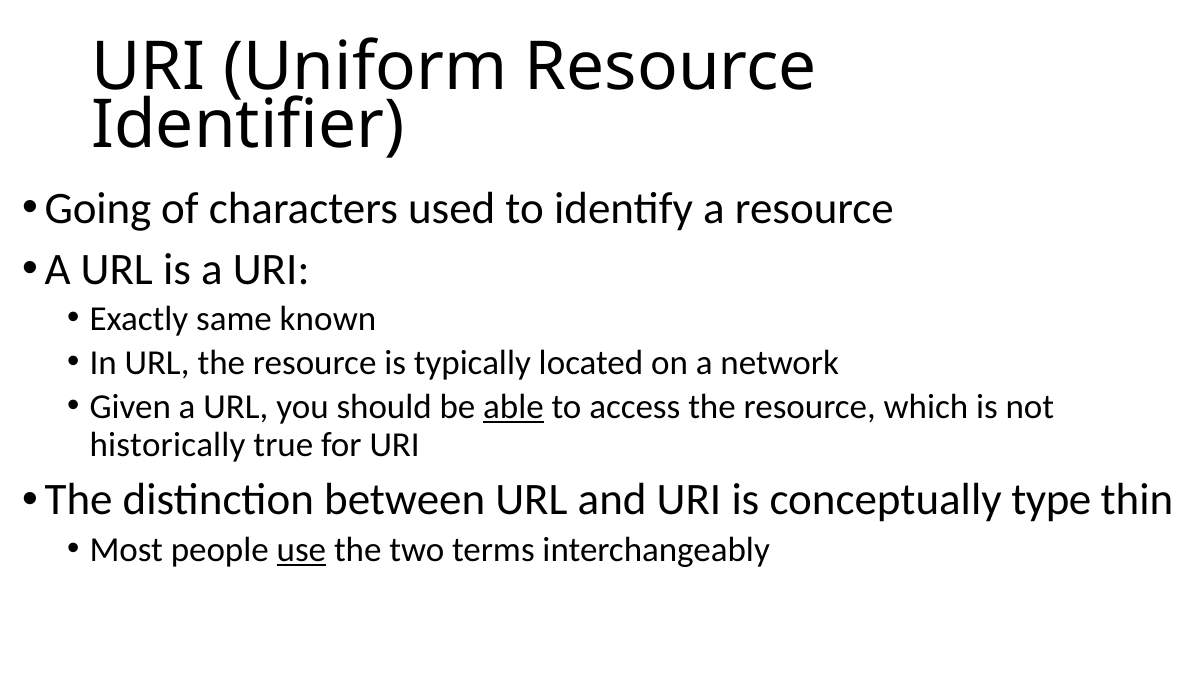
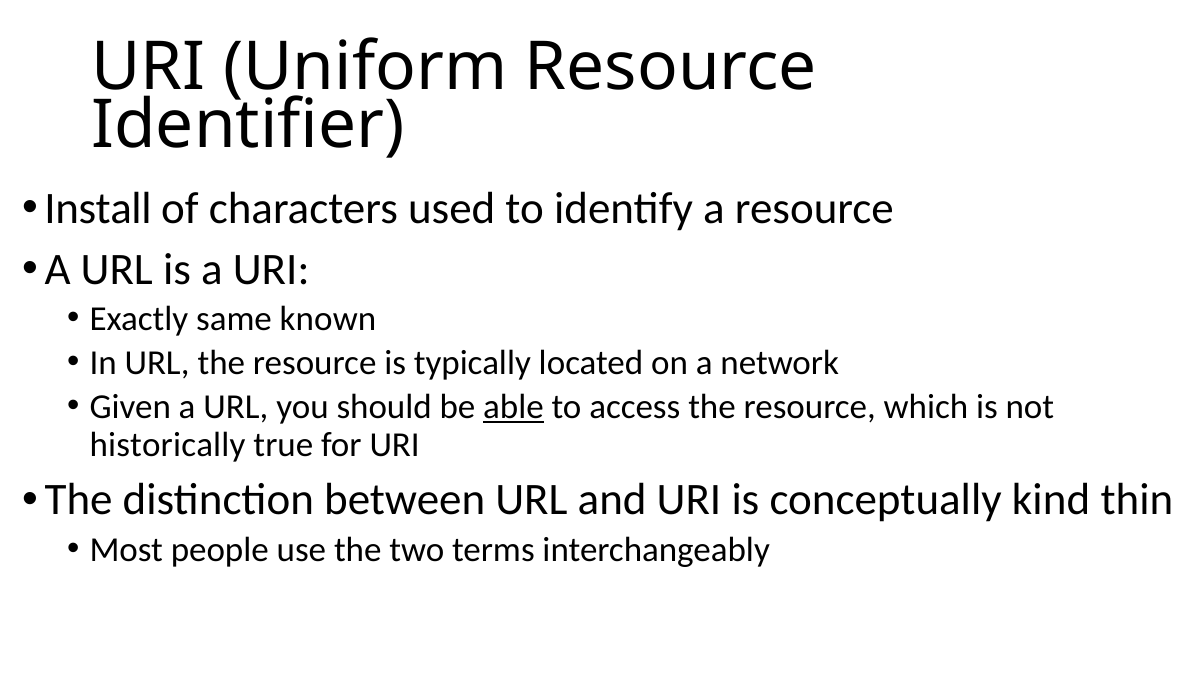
Going: Going -> Install (98, 208)
type: type -> kind (1051, 501)
use underline: present -> none (301, 550)
